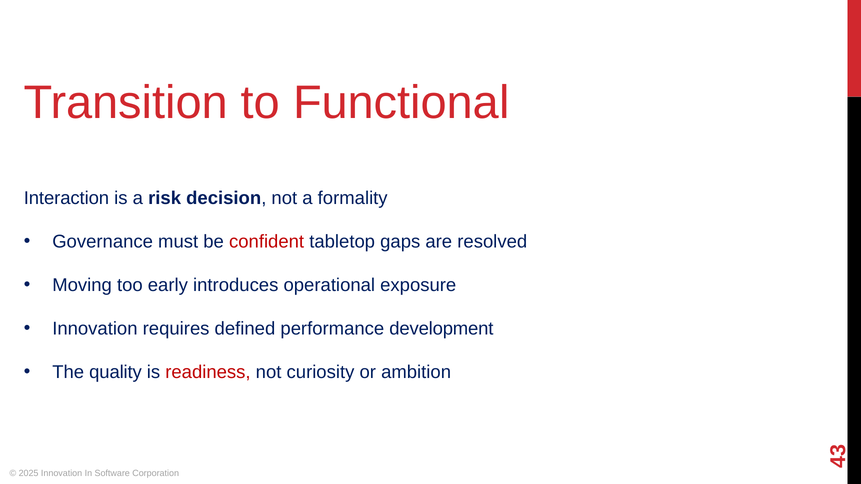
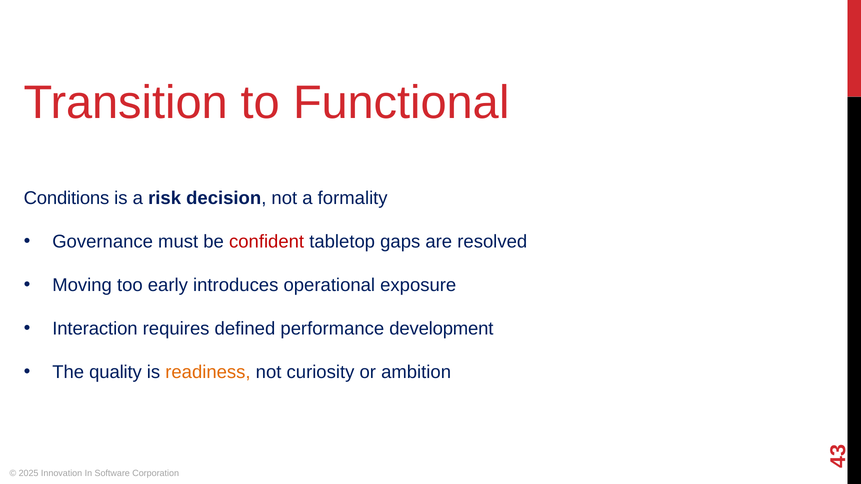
Interaction: Interaction -> Conditions (67, 198)
Innovation: Innovation -> Interaction (95, 329)
readiness colour: red -> orange (208, 372)
